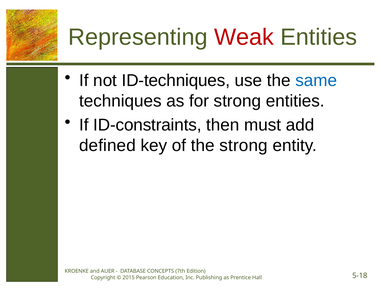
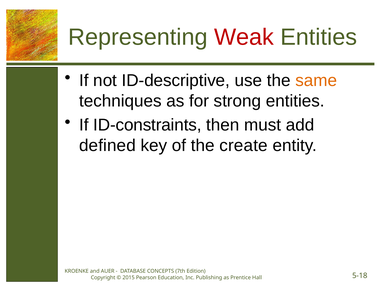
ID-techniques: ID-techniques -> ID-descriptive (176, 81)
same colour: blue -> orange (316, 81)
the strong: strong -> create (244, 145)
